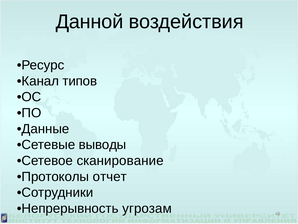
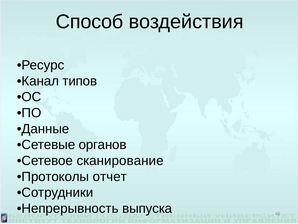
Данной: Данной -> Способ (89, 22)
выводы: выводы -> органов (103, 144)
угрозам: угрозам -> выпуска (147, 208)
